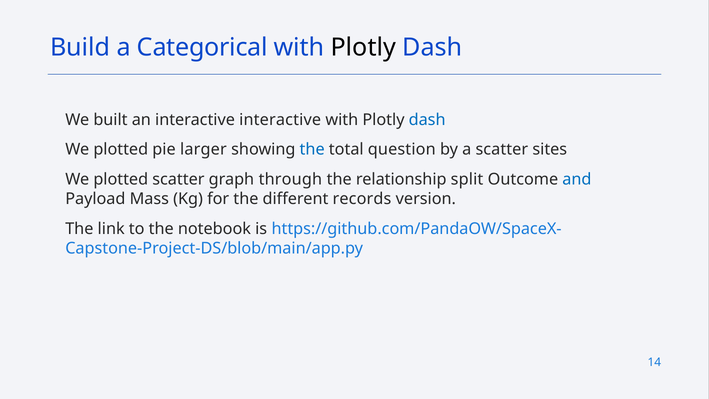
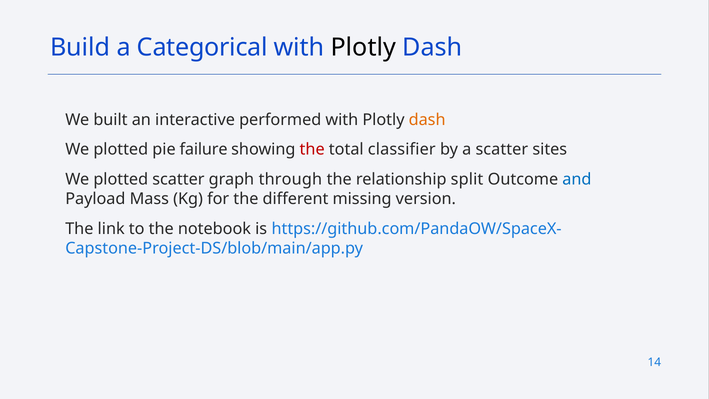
interactive interactive: interactive -> performed (280, 120)
dash colour: blue -> orange (427, 120)
larger: larger -> failure (204, 149)
the colour: blue -> red (312, 149)
question: question -> classifier (402, 149)
records: records -> missing (362, 199)
